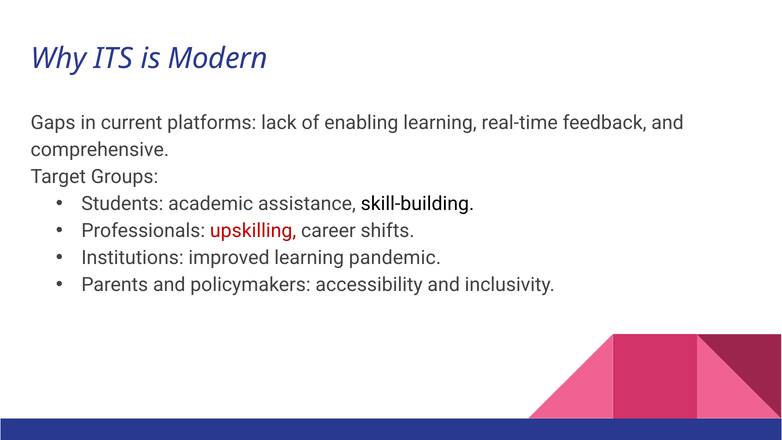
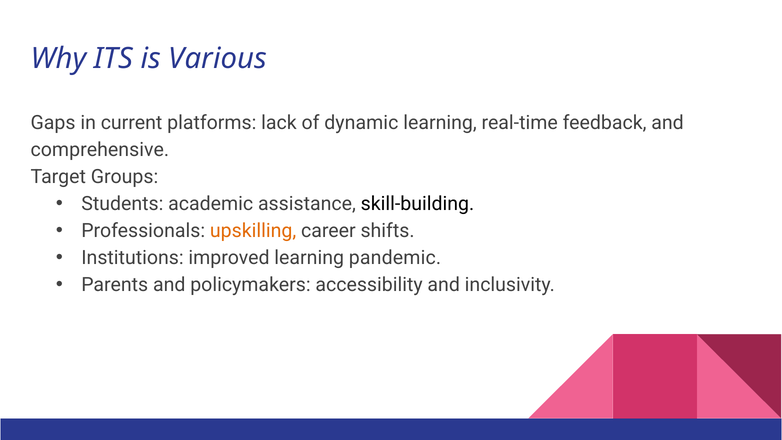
Modern: Modern -> Various (218, 59)
enabling: enabling -> dynamic (361, 123)
upskilling colour: red -> orange (253, 231)
